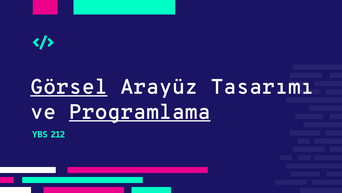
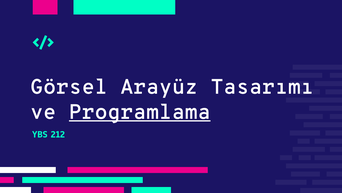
Görsel underline: present -> none (69, 87)
